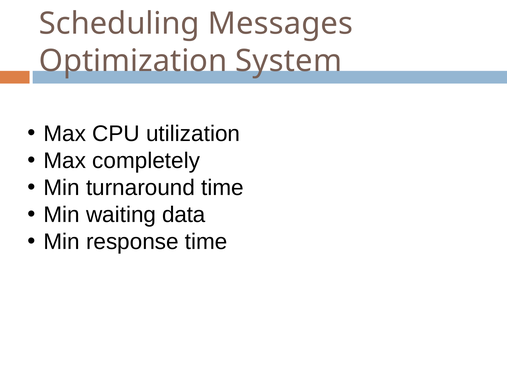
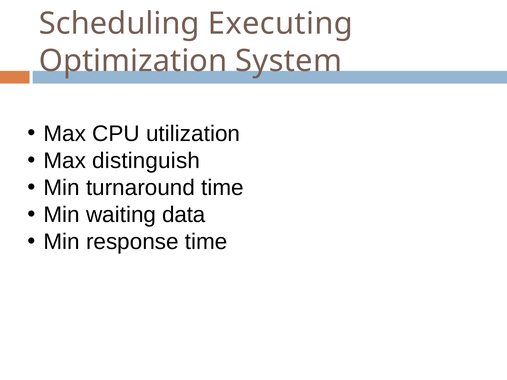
Messages: Messages -> Executing (280, 24)
completely: completely -> distinguish (146, 161)
